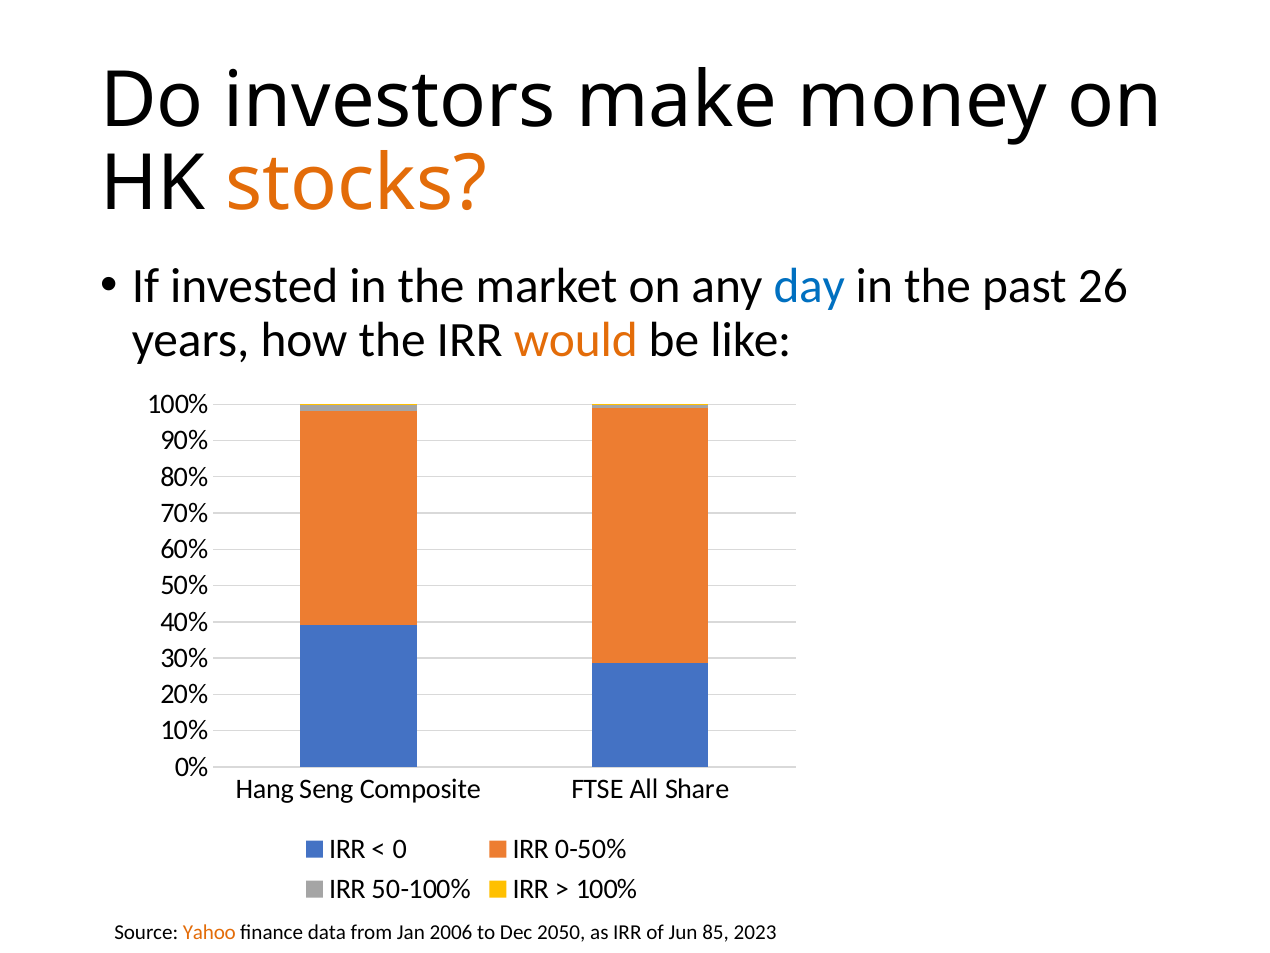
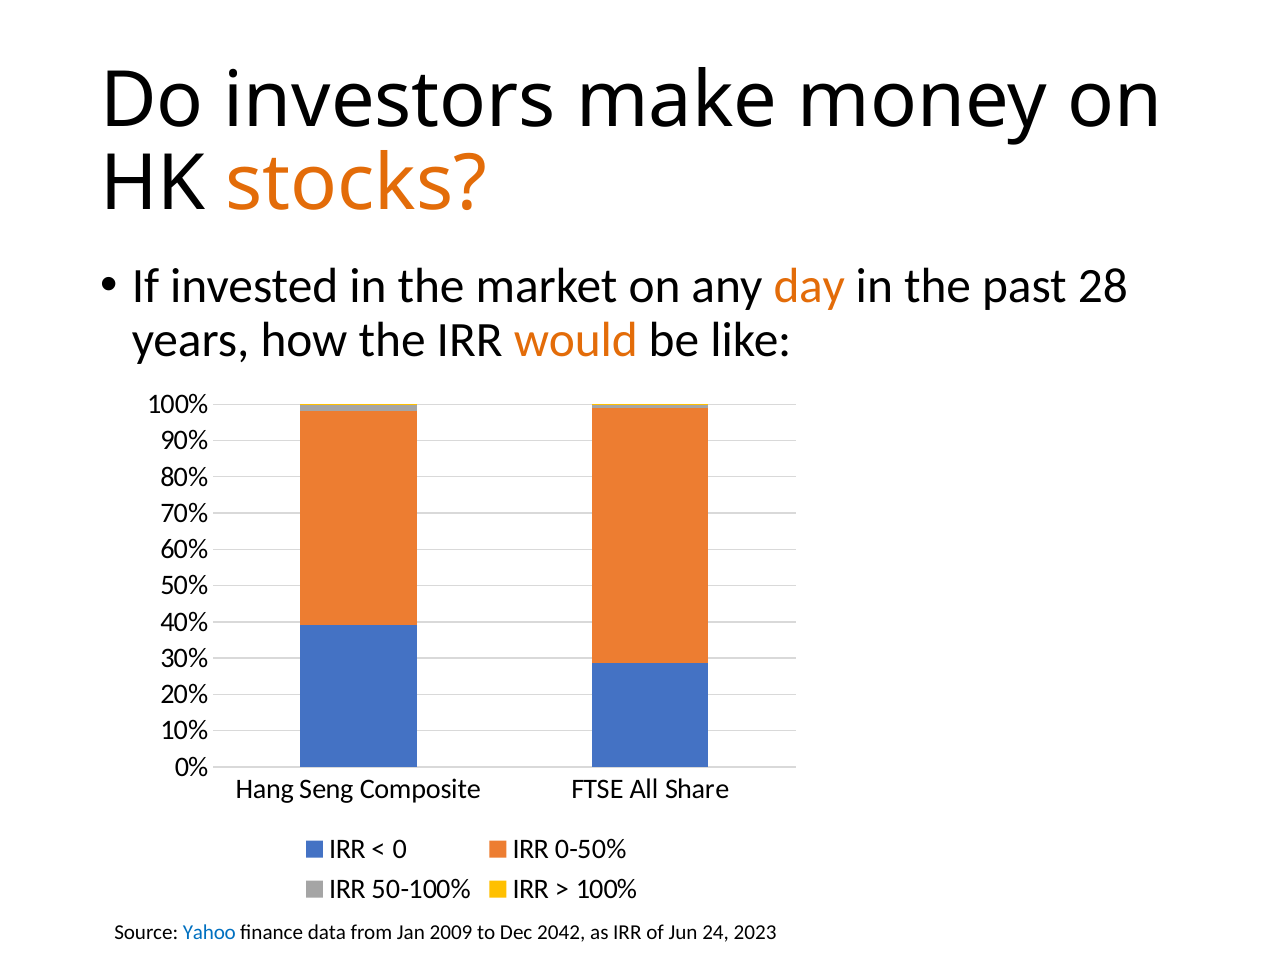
day colour: blue -> orange (809, 286)
26: 26 -> 28 (1103, 286)
Yahoo colour: orange -> blue (209, 932)
2006: 2006 -> 2009 (451, 932)
2050: 2050 -> 2042 (561, 932)
85: 85 -> 24 (716, 932)
